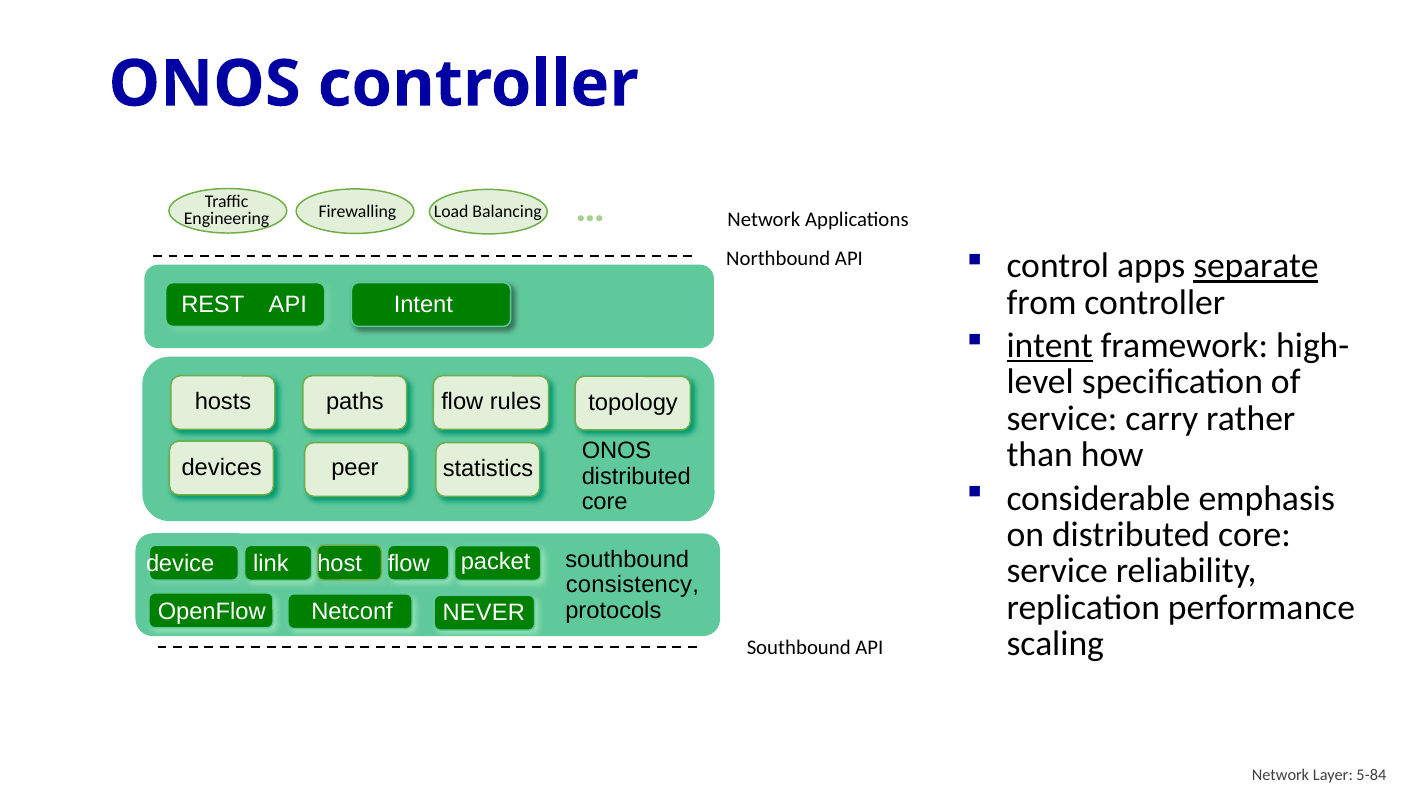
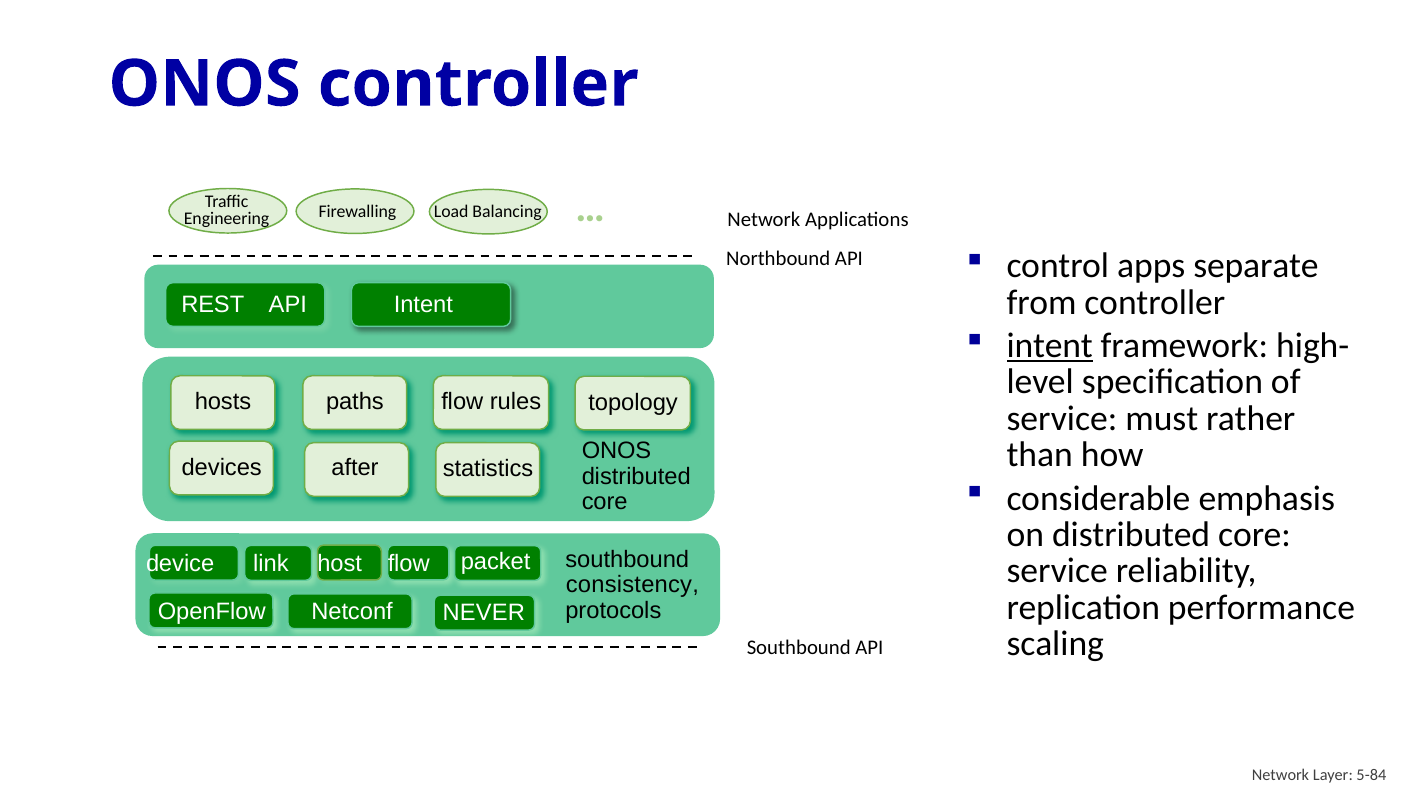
separate underline: present -> none (1256, 266)
carry: carry -> must (1162, 419)
peer: peer -> after (355, 467)
